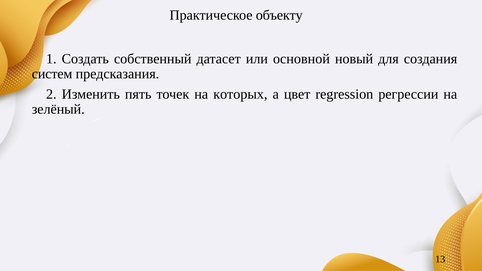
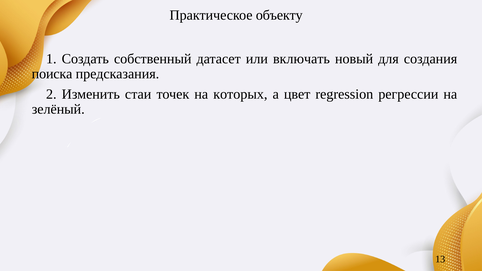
основной: основной -> включать (301, 59)
систем: систем -> поиска (52, 74)
пять: пять -> стаи (138, 94)
